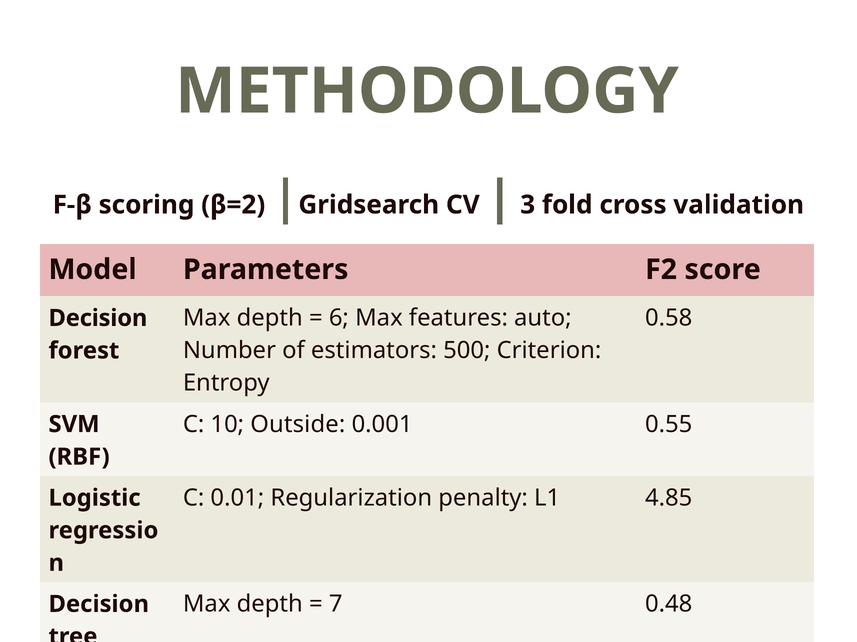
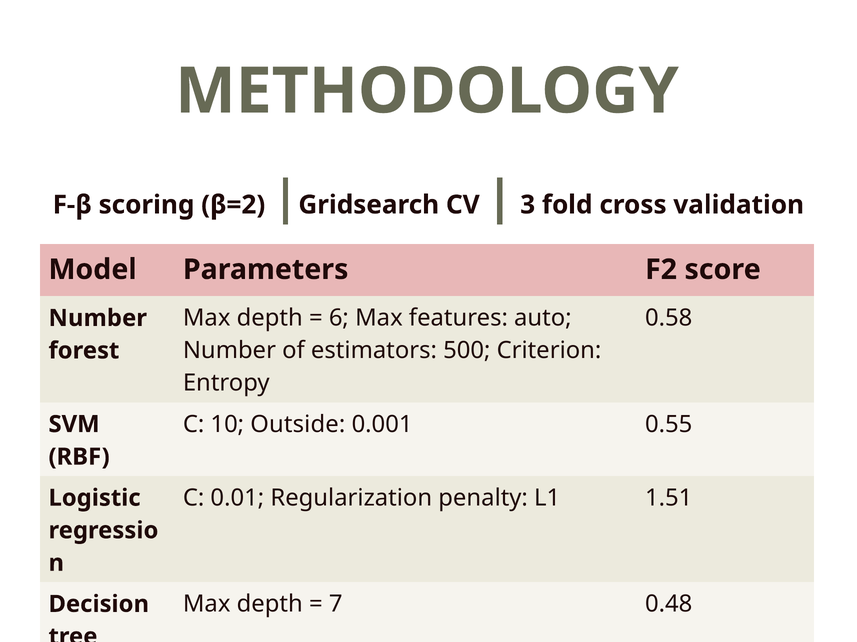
Decision: Decision -> Number (98, 318)
4.85: 4.85 -> 1.51 (669, 498)
